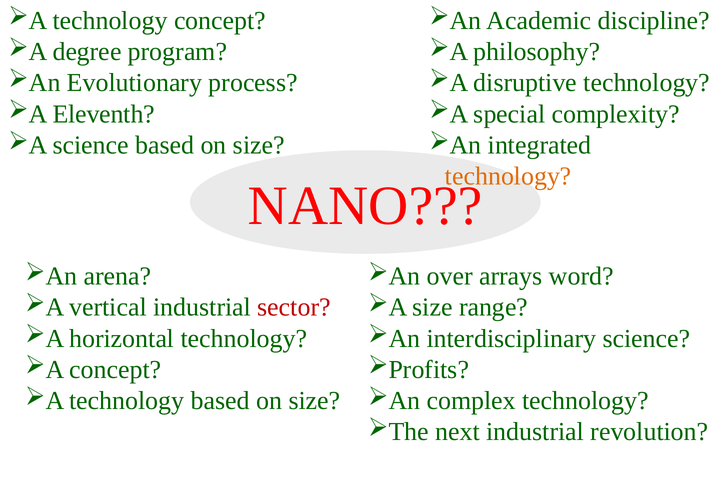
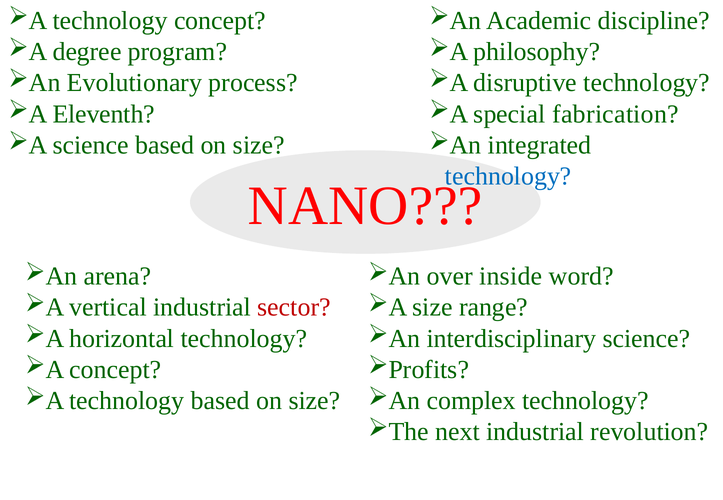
complexity: complexity -> fabrication (616, 114)
technology colour: orange -> blue (508, 176)
arrays: arrays -> inside (511, 276)
